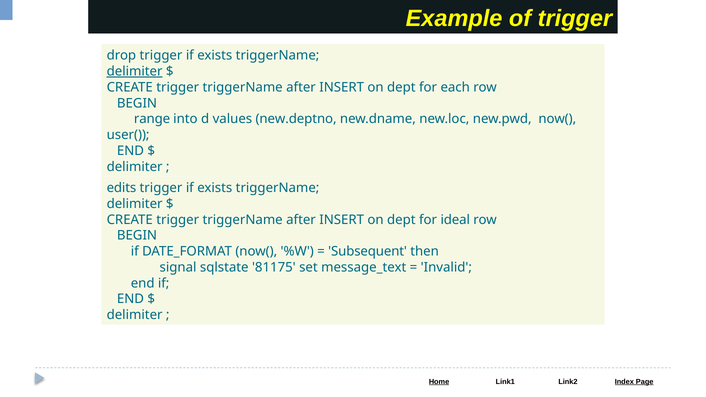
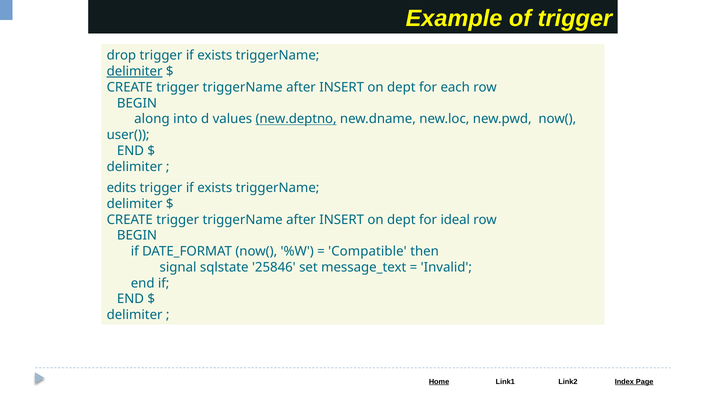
range: range -> along (152, 119)
new.deptno underline: none -> present (296, 119)
Subsequent: Subsequent -> Compatible (367, 251)
81175: 81175 -> 25846 (274, 267)
